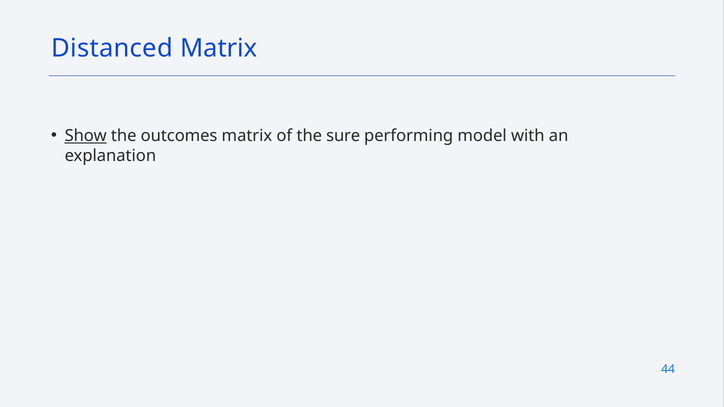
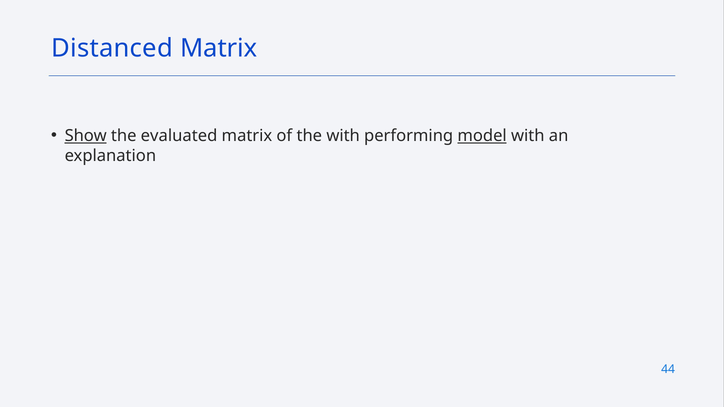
outcomes: outcomes -> evaluated (179, 136)
the sure: sure -> with (343, 136)
model underline: none -> present (482, 136)
